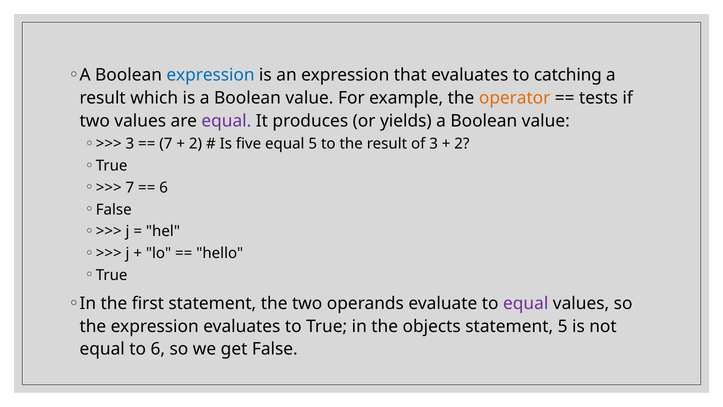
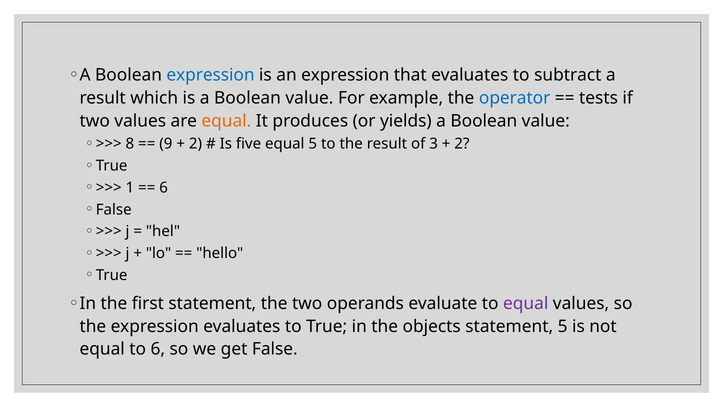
catching: catching -> subtract (568, 75)
operator colour: orange -> blue (515, 98)
equal colour: purple -> orange (226, 121)
3: 3 -> 8 (130, 144)
7: 7 -> 9 (166, 144)
7: 7 -> 1 (130, 188)
